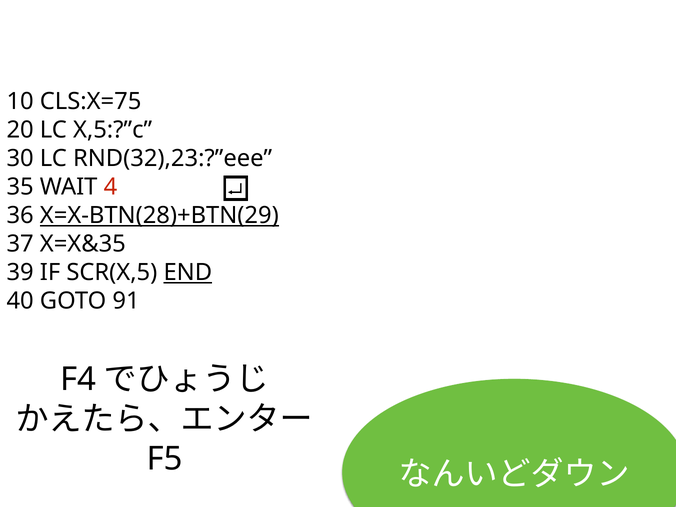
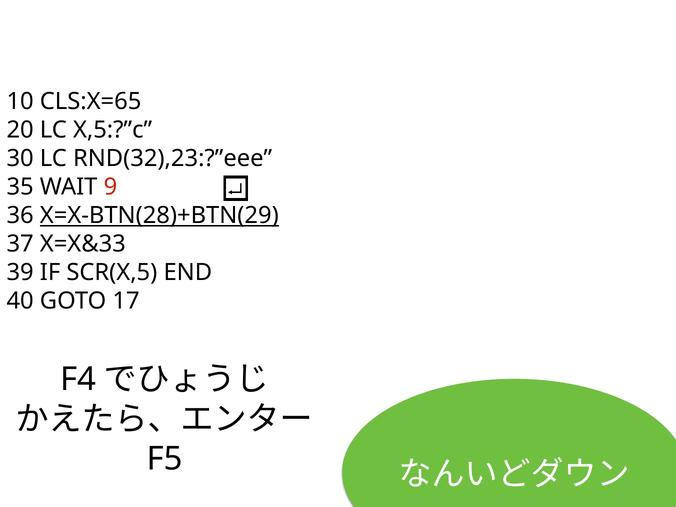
CLS:X=75: CLS:X=75 -> CLS:X=65 (91, 101)
4: 4 -> 9 (110, 187)
X=X&35: X=X&35 -> X=X&33 (83, 244)
END underline: present -> none (188, 273)
91: 91 -> 17 (126, 301)
